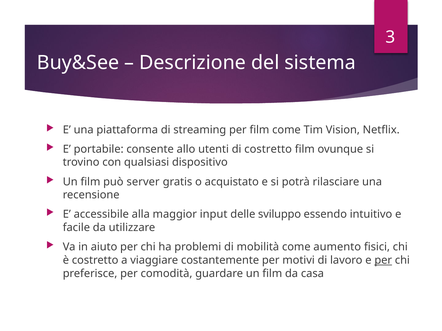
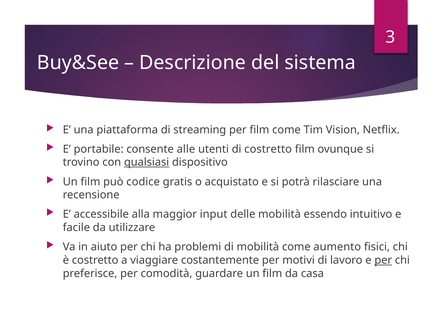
allo: allo -> alle (186, 149)
qualsiasi underline: none -> present (147, 163)
server: server -> codice (143, 182)
delle sviluppo: sviluppo -> mobilità (279, 215)
